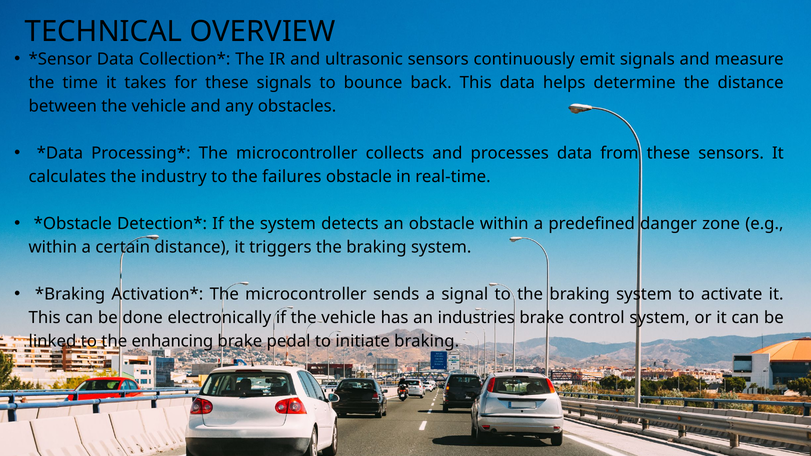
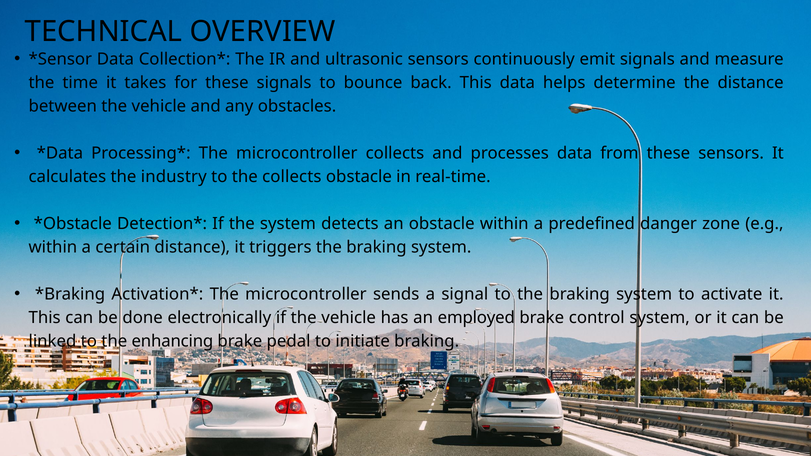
the failures: failures -> collects (292, 177)
industries: industries -> employed (476, 318)
